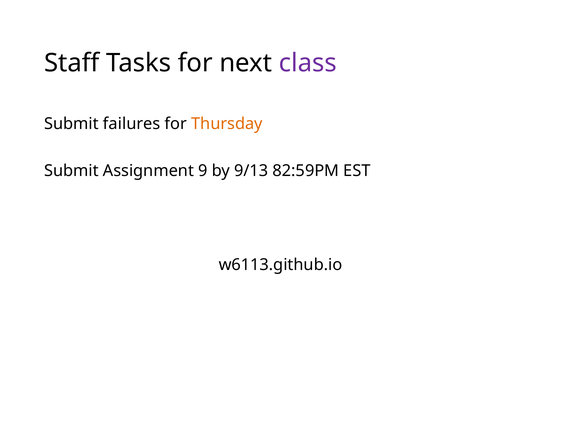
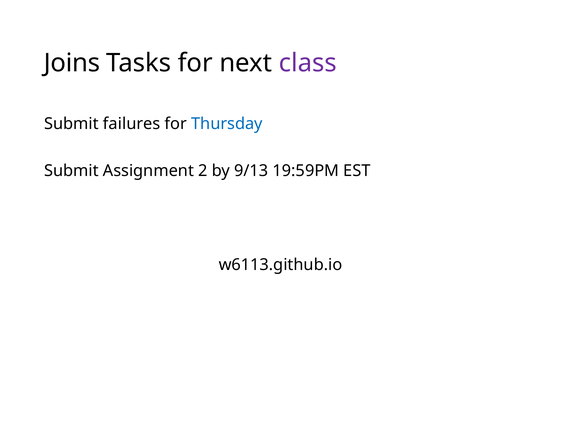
Staff: Staff -> Joins (72, 63)
Thursday colour: orange -> blue (227, 124)
9: 9 -> 2 (203, 171)
82:59PM: 82:59PM -> 19:59PM (306, 171)
